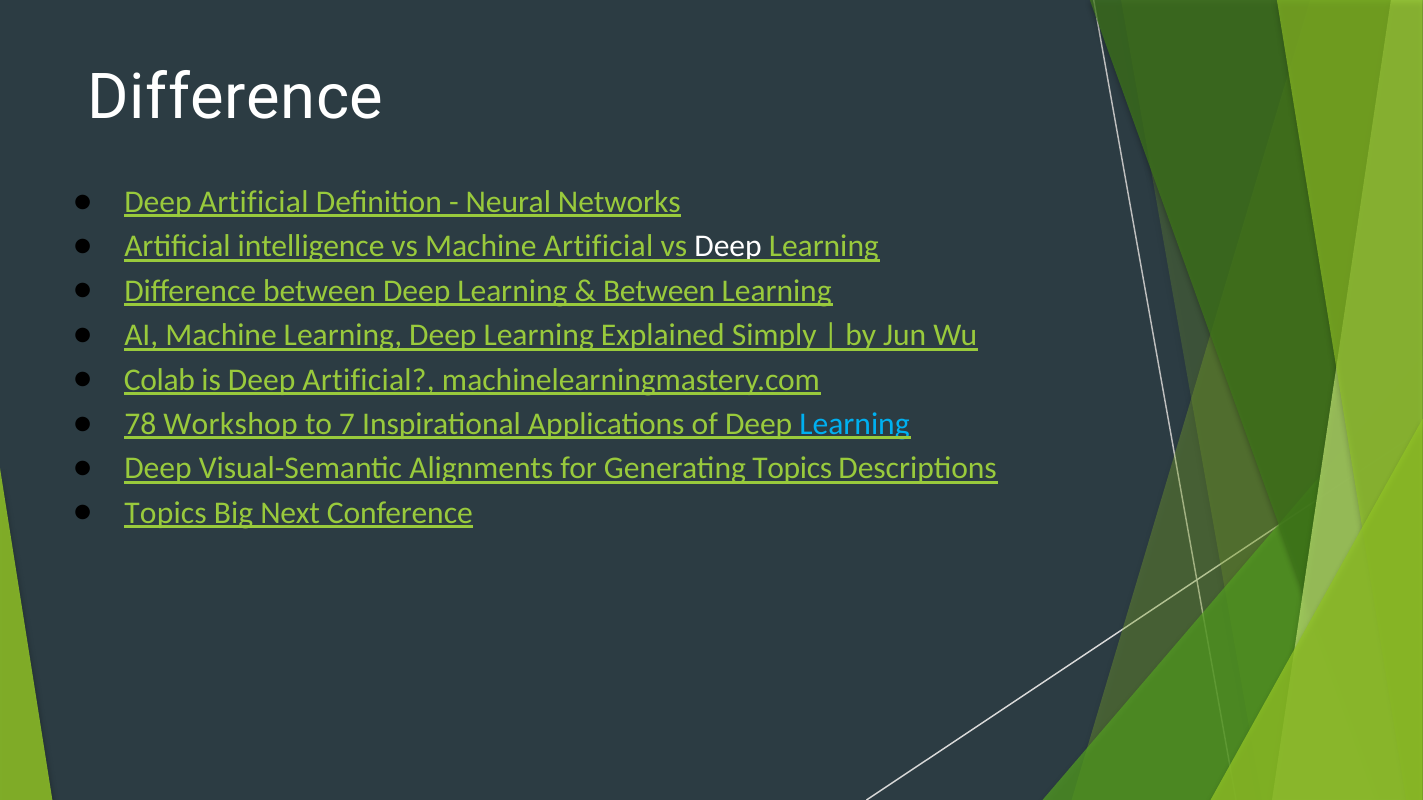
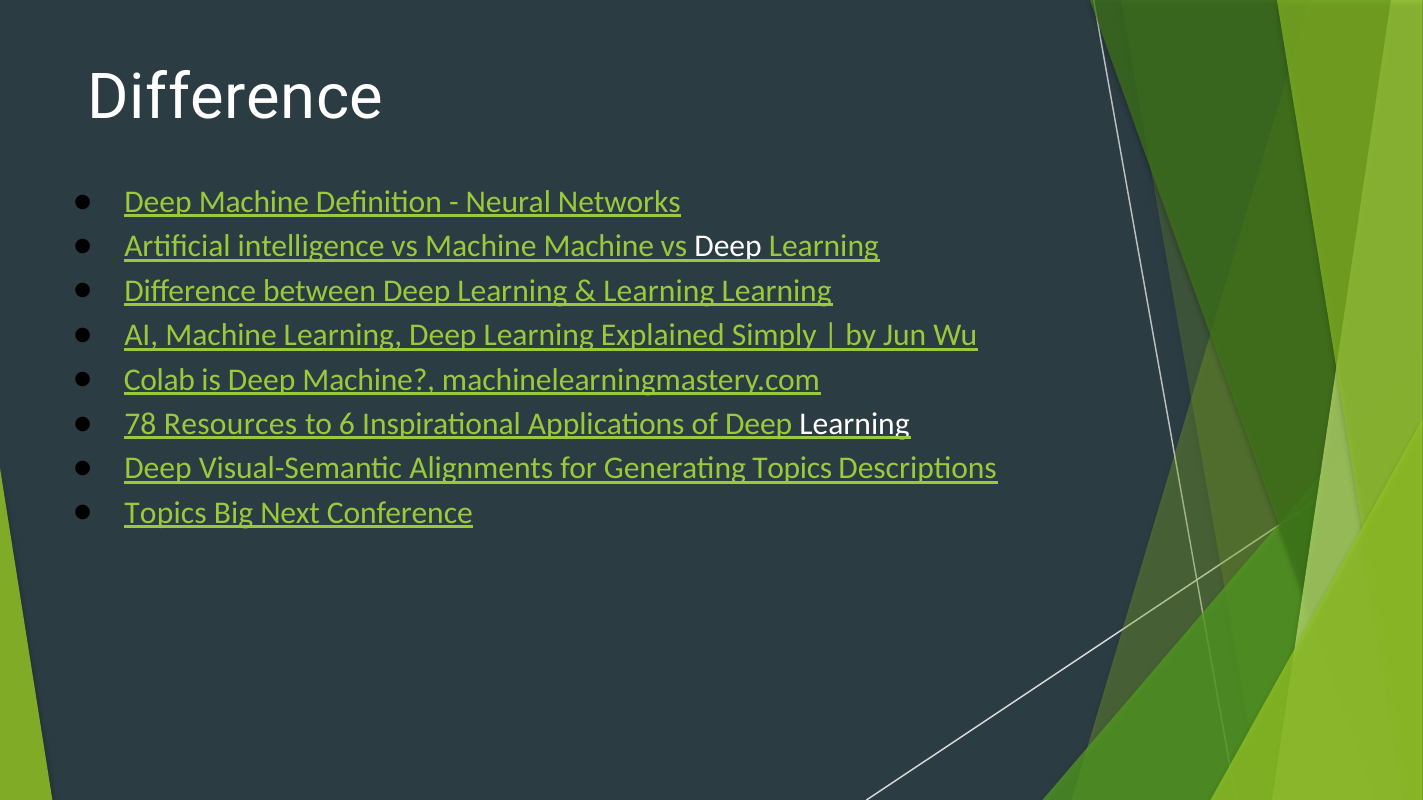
Artificial: Artificial -> Machine (254, 202)
Machine Artificial: Artificial -> Machine (599, 247)
Between: Between -> Learning (659, 291)
is Deep Artificial: Artificial -> Machine (369, 380)
Workshop: Workshop -> Resources (231, 424)
7: 7 -> 6 (347, 424)
Learning colour: light blue -> white (855, 424)
